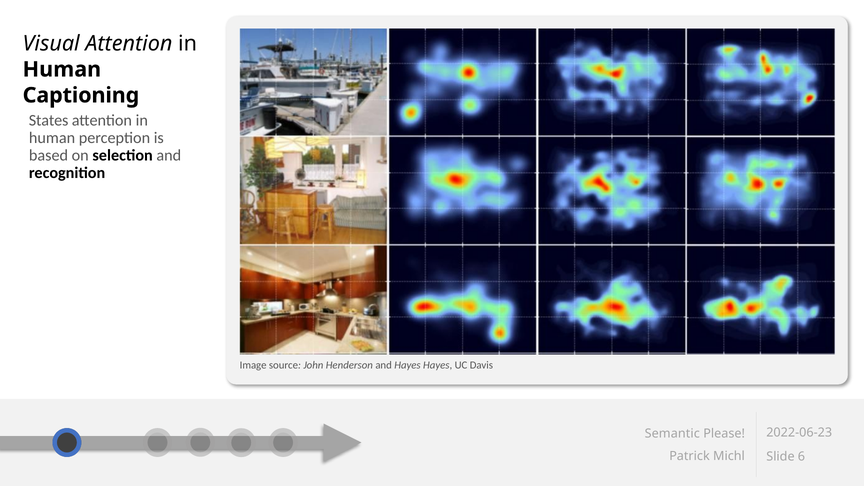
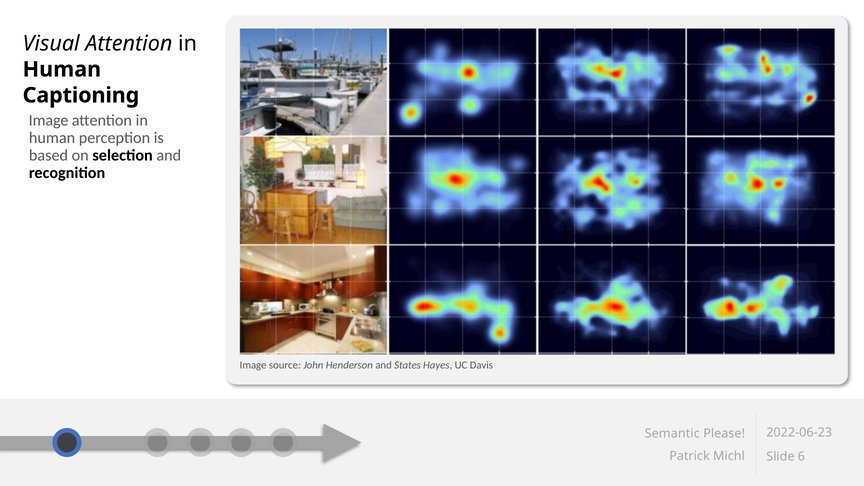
States: States -> Image (49, 121)
and Hayes: Hayes -> States (408, 365)
